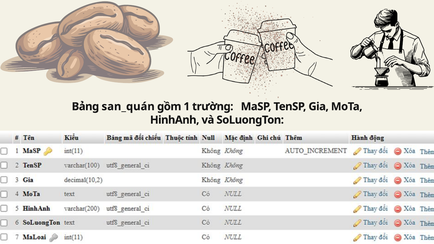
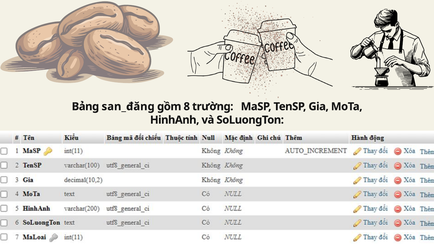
san_quán: san_quán -> san_đăng (128, 107)
1: 1 -> 8 (187, 107)
